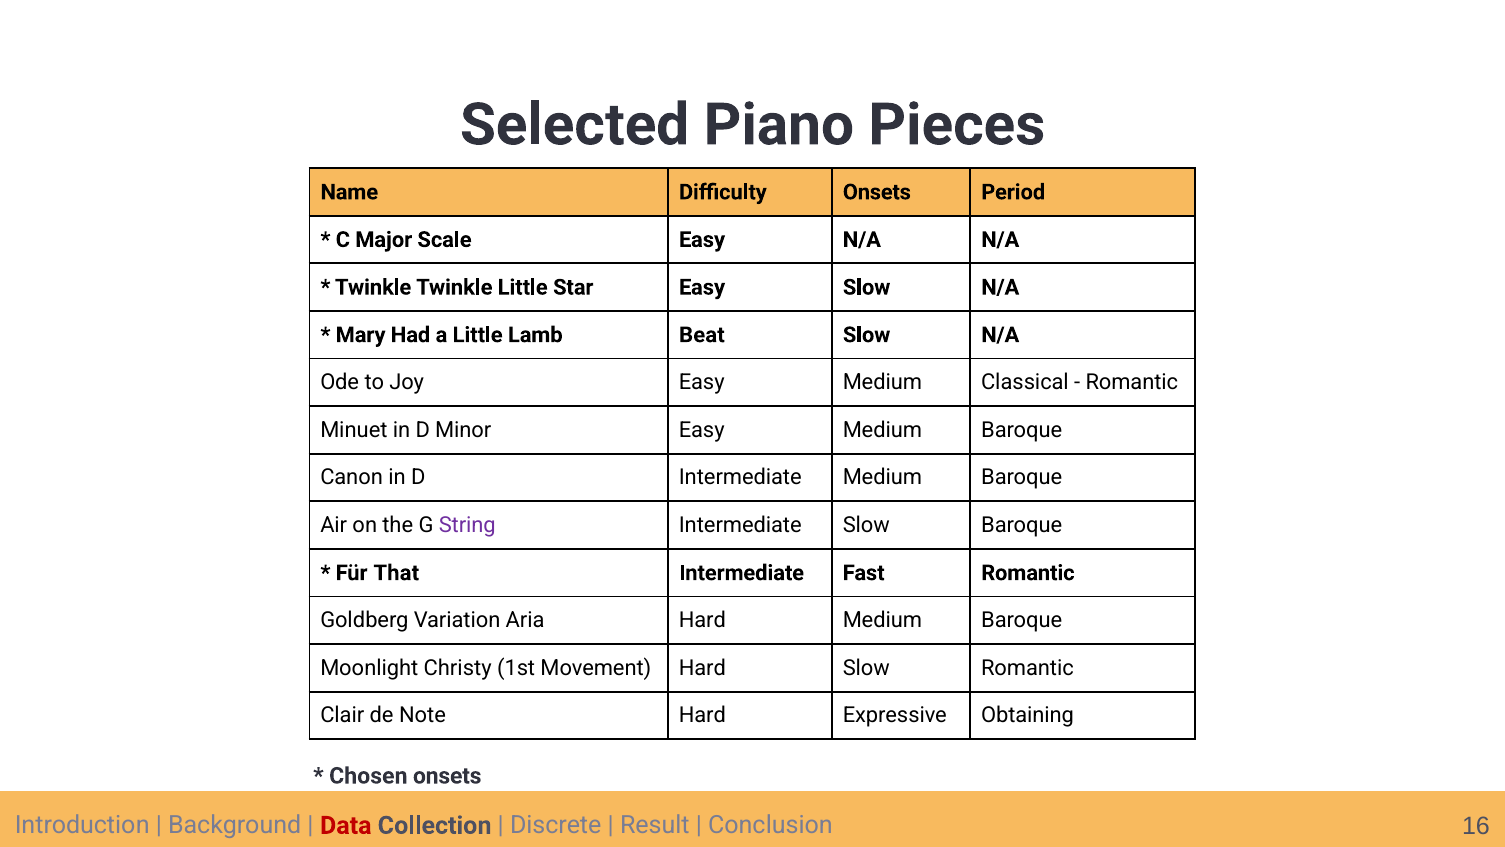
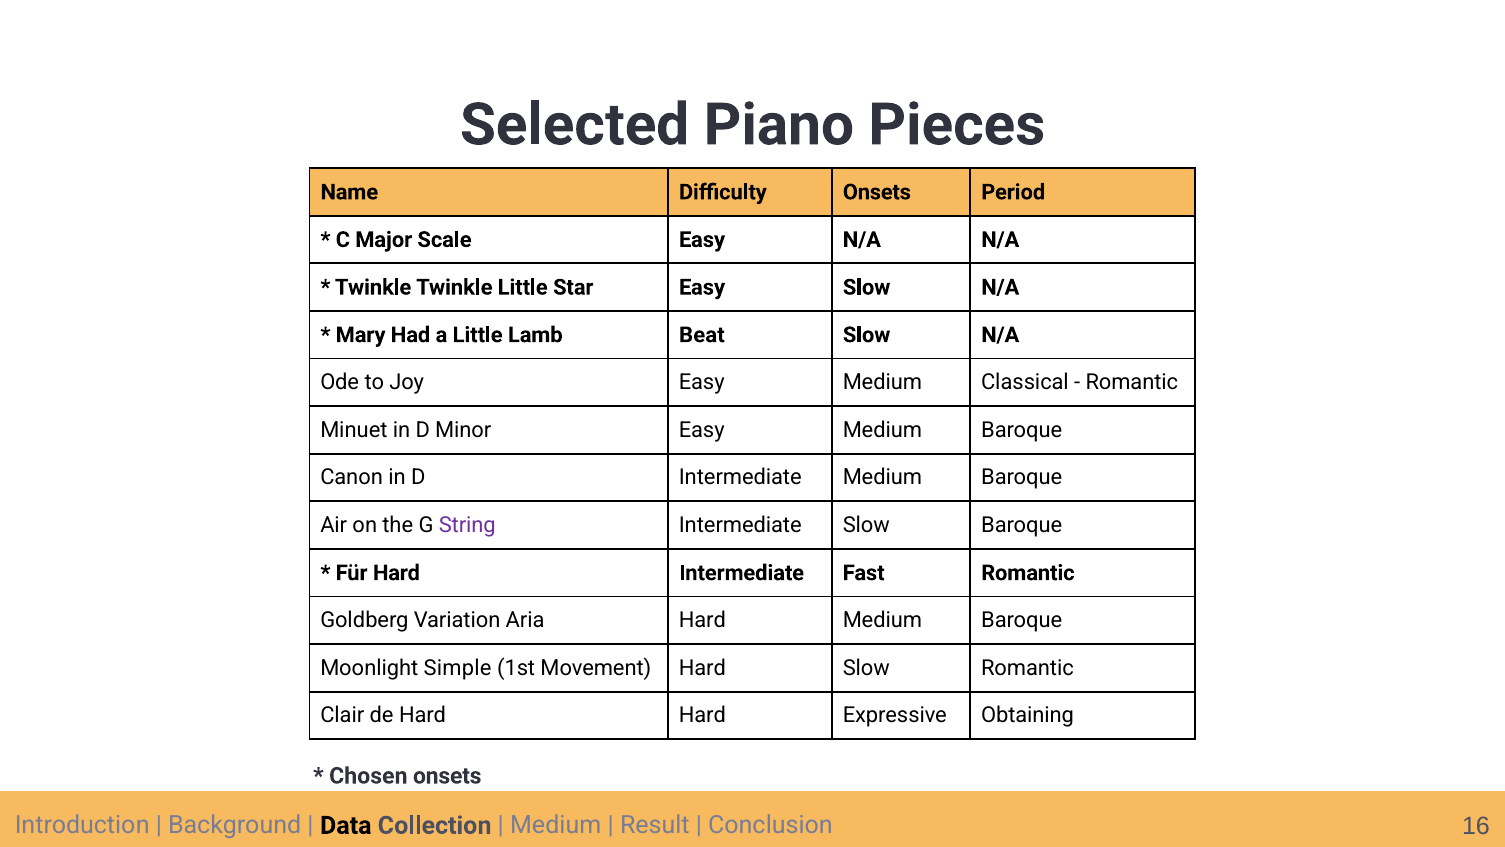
Für That: That -> Hard (396, 573)
Christy: Christy -> Simple (458, 668)
de Note: Note -> Hard (423, 715)
Data colour: red -> black (346, 825)
Discrete: Discrete -> Medium (556, 825)
